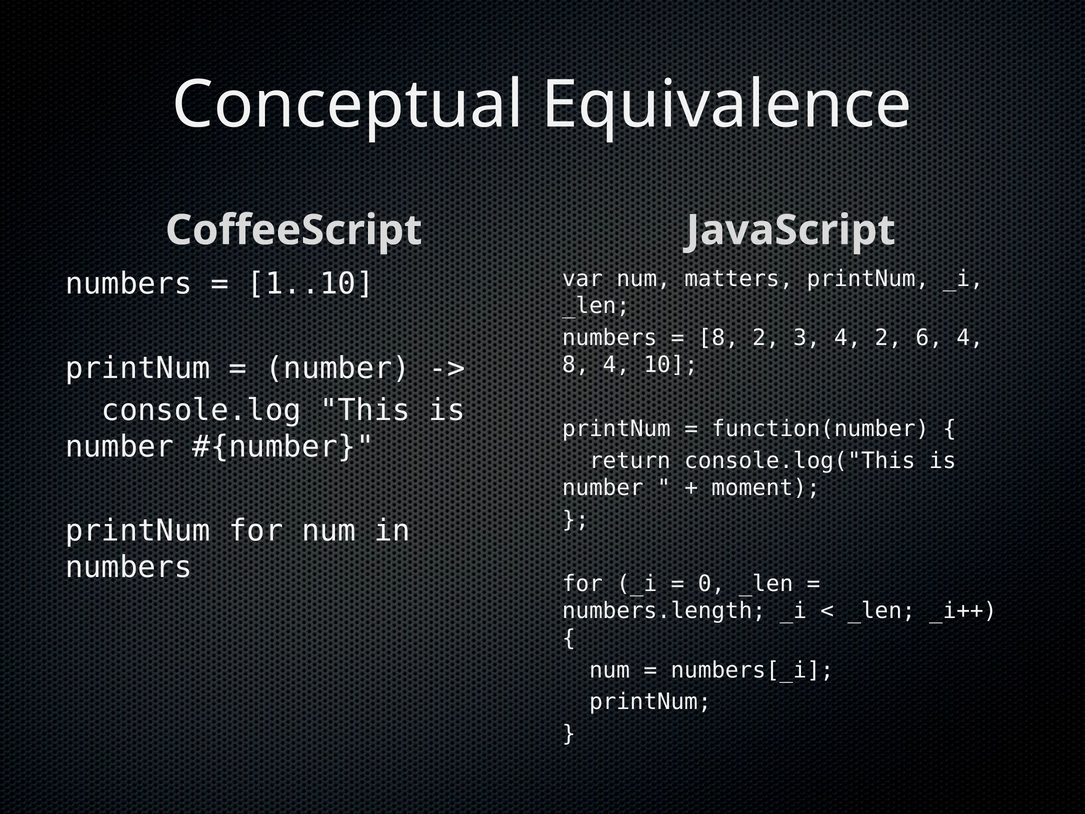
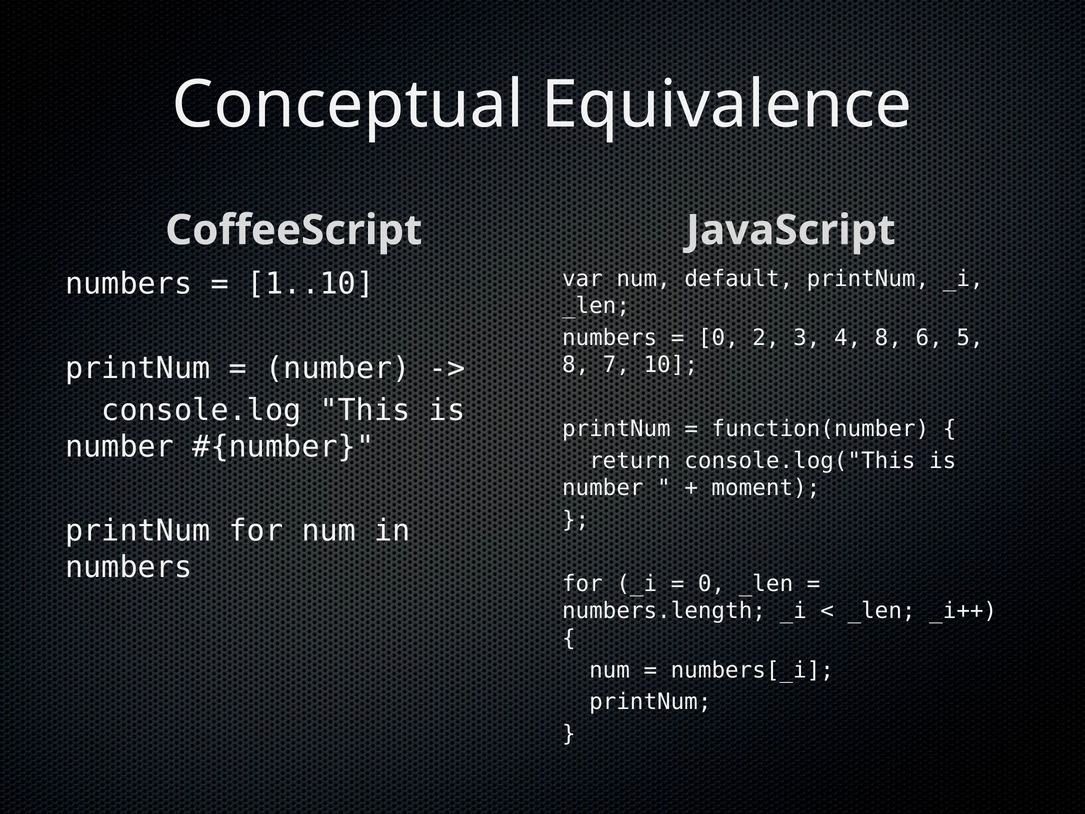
matters: matters -> default (739, 279)
8: 8 -> 0 (718, 338)
4 2: 2 -> 8 (888, 338)
6 4: 4 -> 5 (970, 338)
8 4: 4 -> 7 (616, 365)
